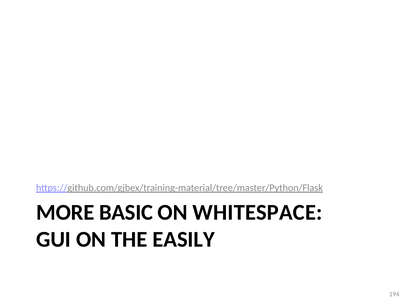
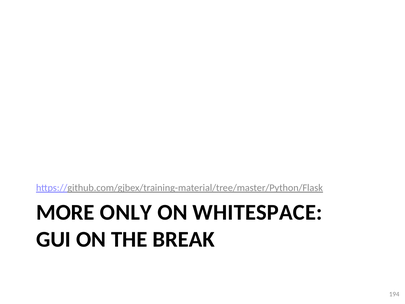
BASIC: BASIC -> ONLY (126, 212)
EASILY: EASILY -> BREAK (184, 239)
